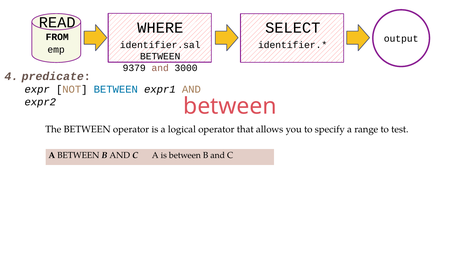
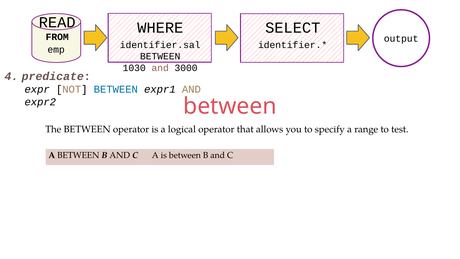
9379: 9379 -> 1030 (134, 68)
